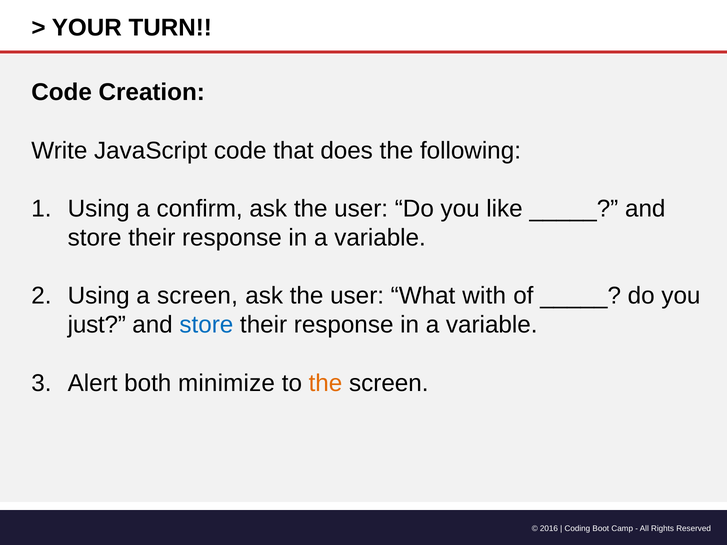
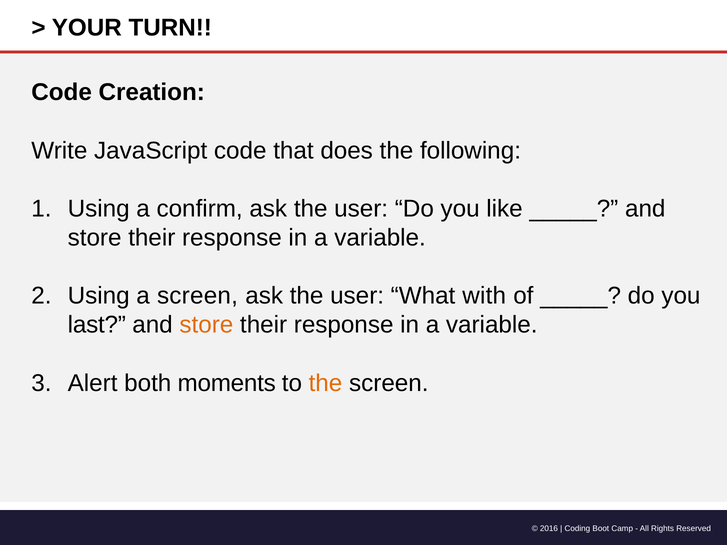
just: just -> last (97, 325)
store colour: blue -> orange (206, 325)
minimize: minimize -> moments (227, 383)
